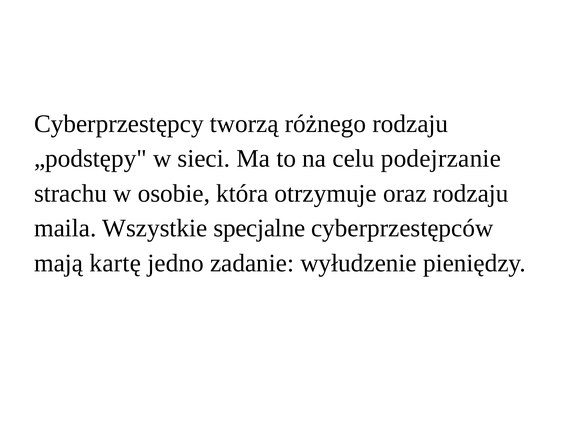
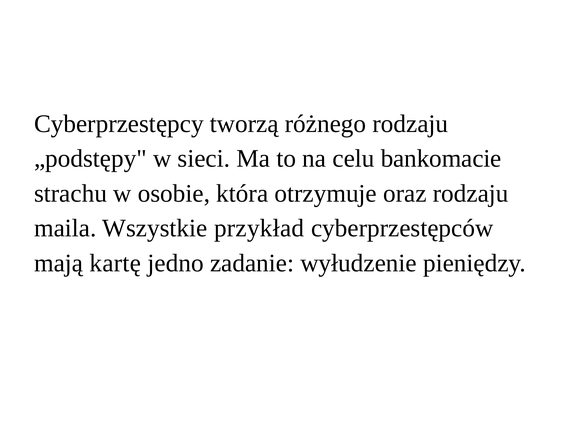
podejrzanie: podejrzanie -> bankomacie (441, 159)
specjalne: specjalne -> przykład (259, 228)
